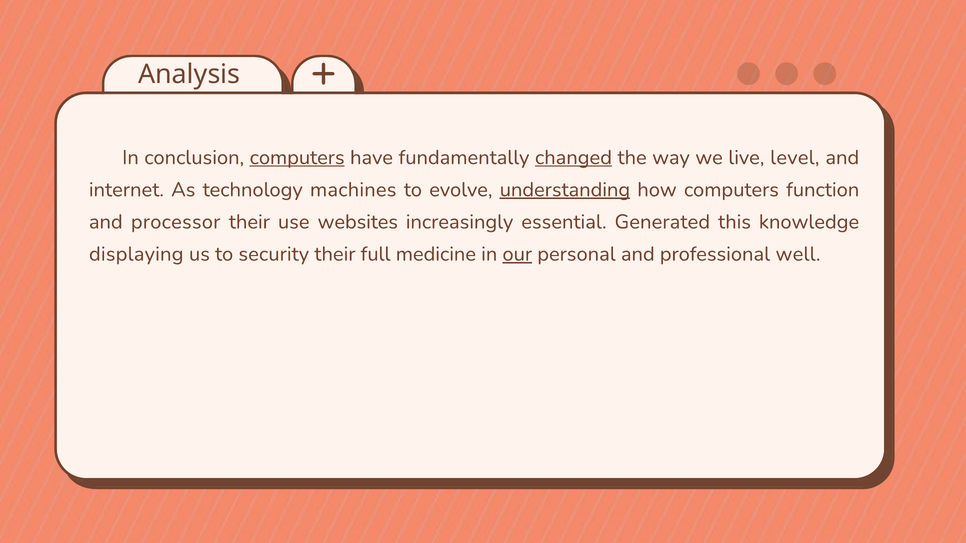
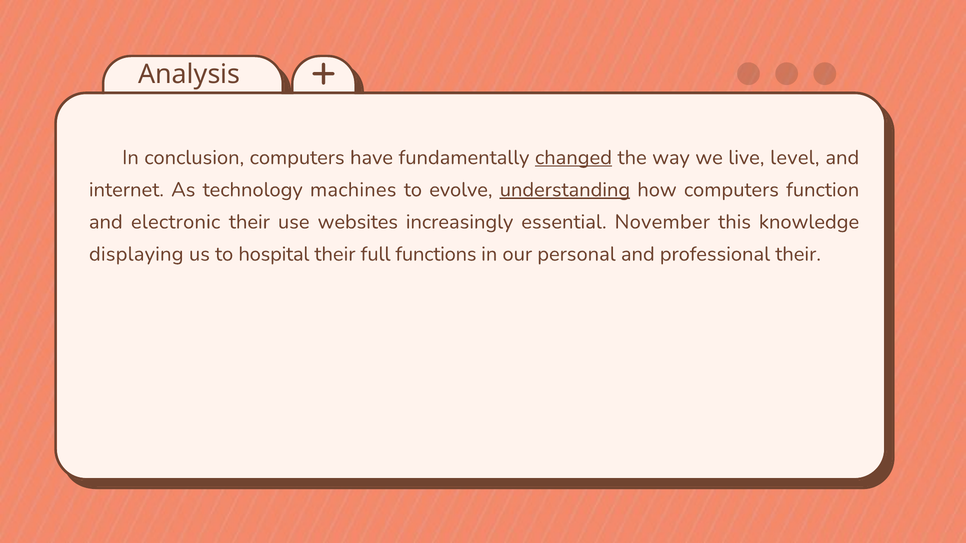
computers underline: present -> none (297, 158)
processor: processor -> electronic (176, 222)
Generated: Generated -> November (662, 222)
security: security -> hospital (274, 254)
medicine: medicine -> functions (436, 254)
our underline: present -> none (517, 254)
professional well: well -> their (798, 254)
